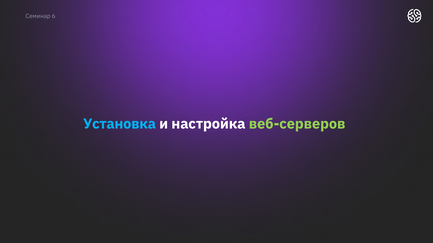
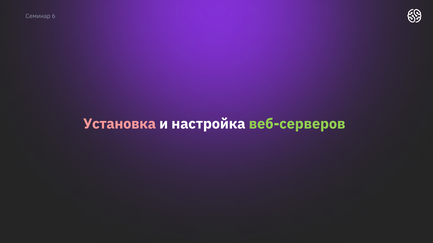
Установка colour: light blue -> pink (120, 124)
